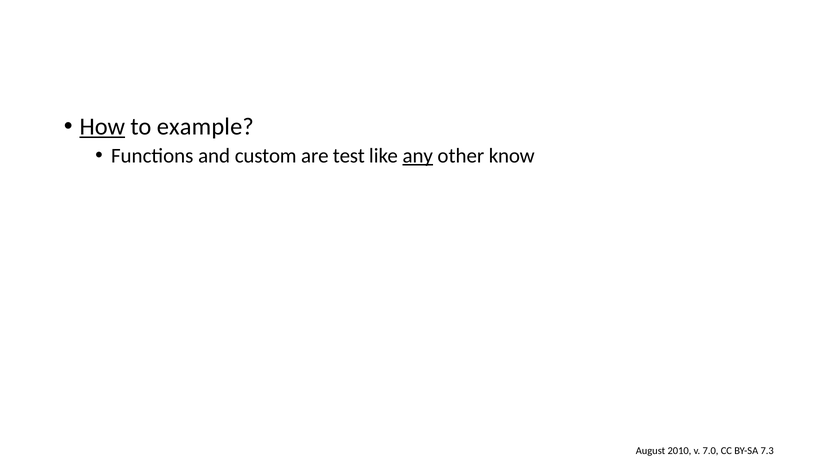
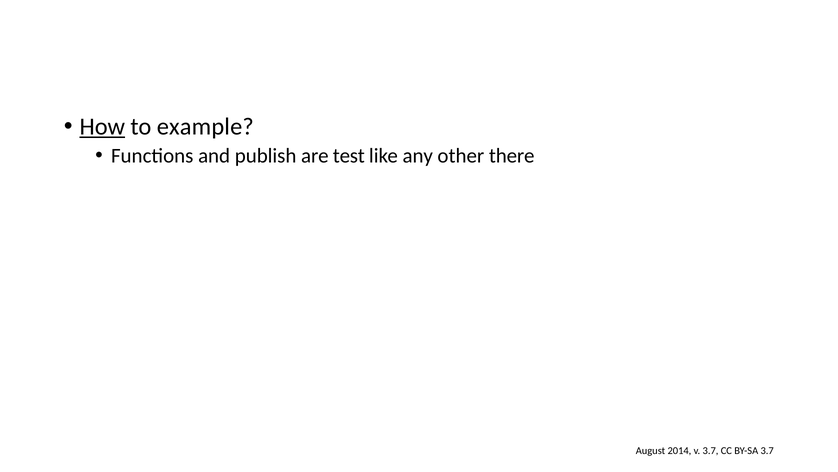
custom: custom -> publish (266, 155)
any underline: present -> none (418, 155)
know: know -> there (512, 155)
2010: 2010 -> 2014 (679, 450)
v 7.0: 7.0 -> 3.7 (710, 450)
BY-SA 7.3: 7.3 -> 3.7 (767, 450)
